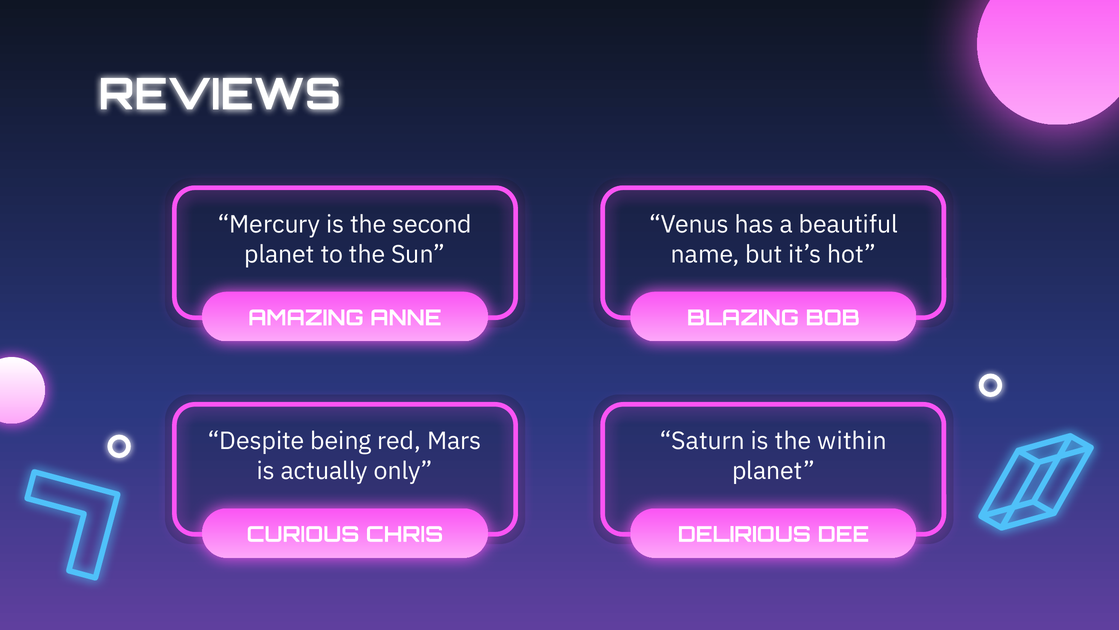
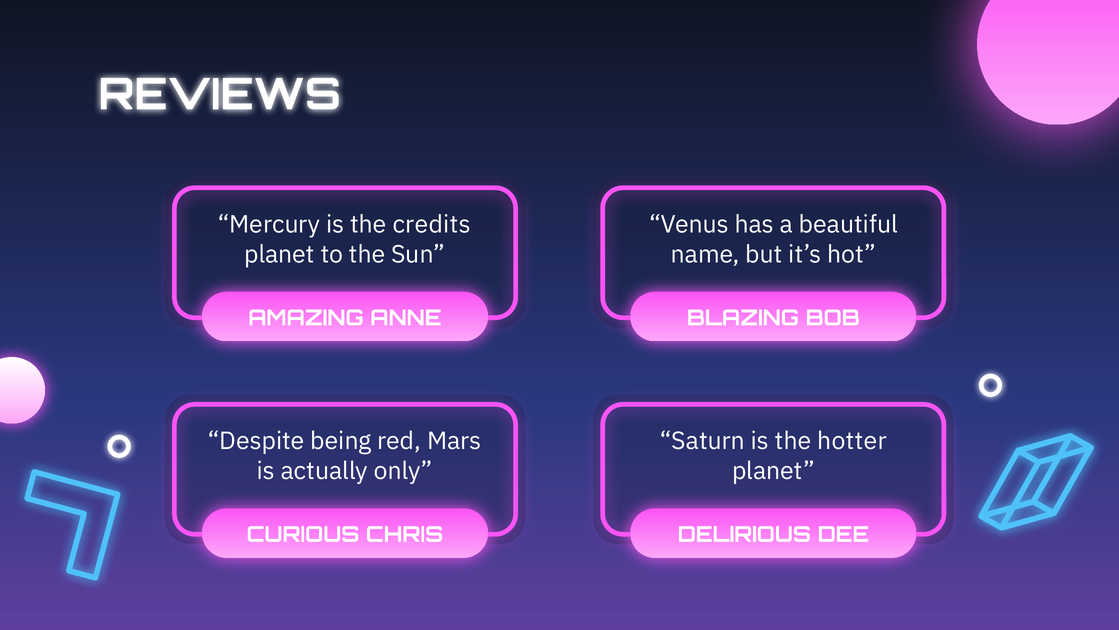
second: second -> credits (432, 224)
within: within -> hotter (852, 441)
